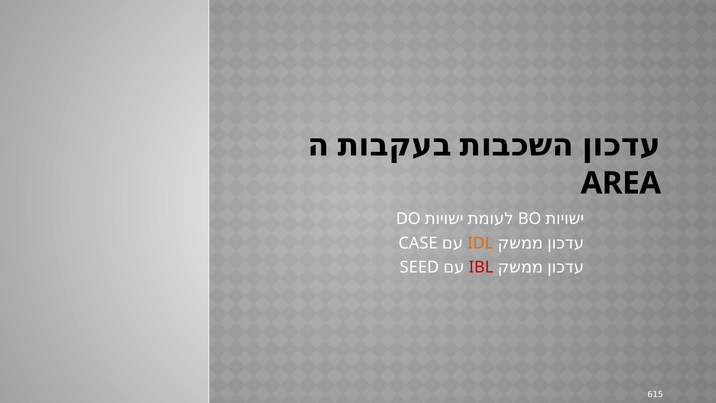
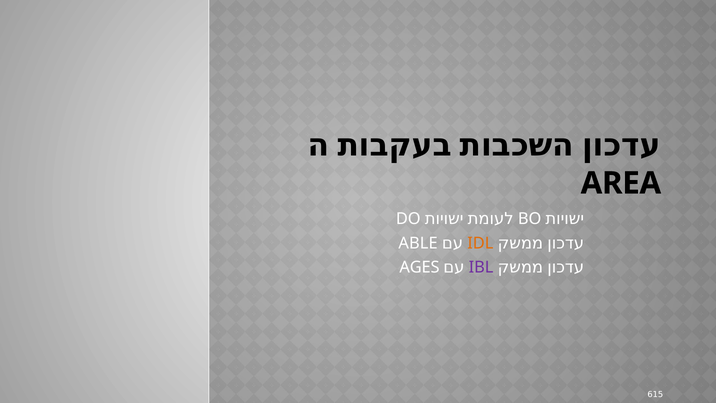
CASE: CASE -> ABLE (418, 243)
SEED: SEED -> AGES (420, 267)
IBL colour: red -> purple (481, 267)
